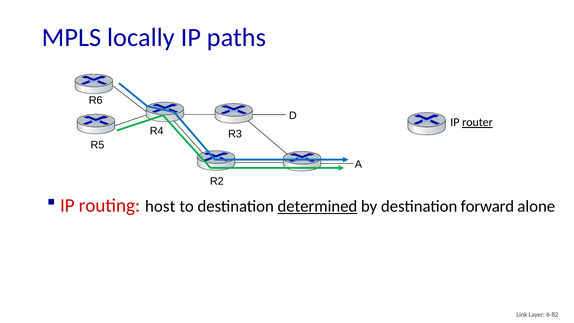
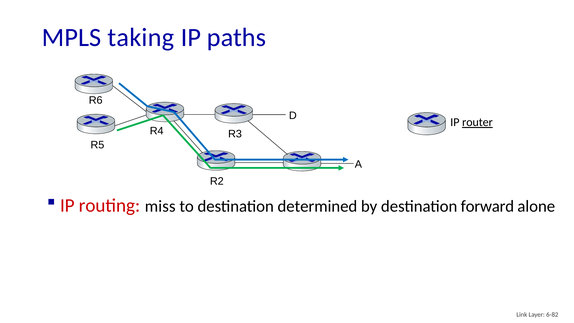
locally: locally -> taking (141, 37)
host: host -> miss (160, 206)
determined underline: present -> none (317, 206)
